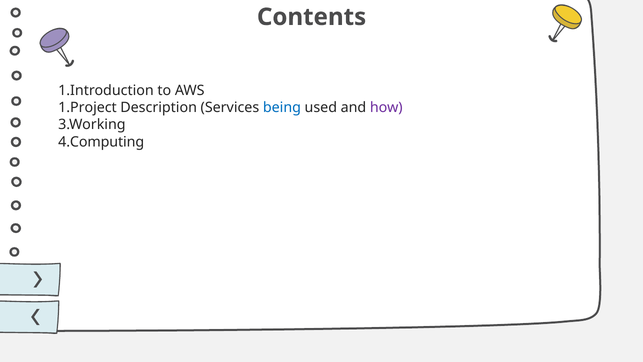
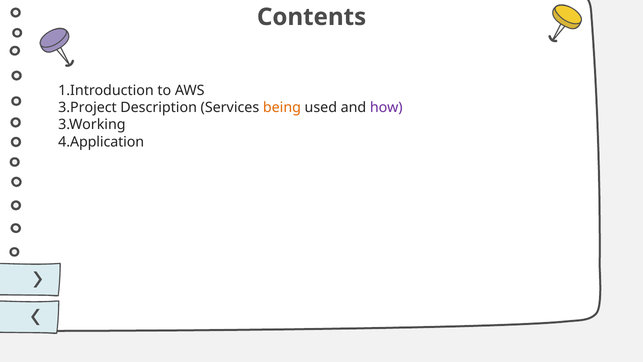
1.Project: 1.Project -> 3.Project (87, 108)
being colour: blue -> orange (282, 108)
4.Computing: 4.Computing -> 4.Application (101, 142)
